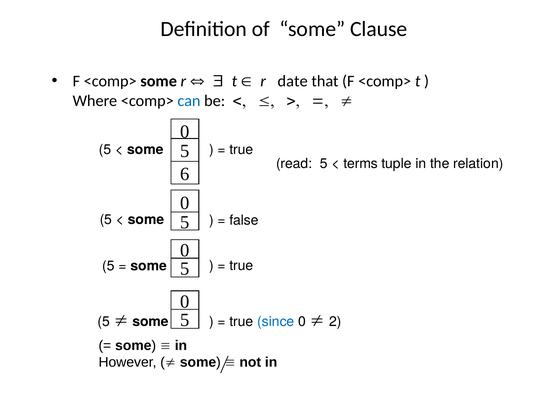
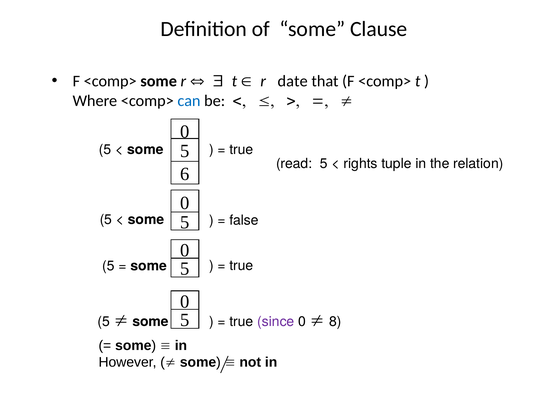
terms: terms -> rights (361, 163)
since colour: blue -> purple (276, 321)
2: 2 -> 8 (335, 321)
